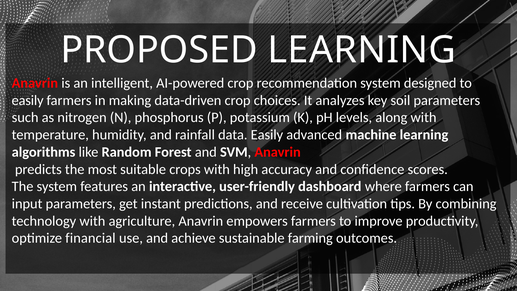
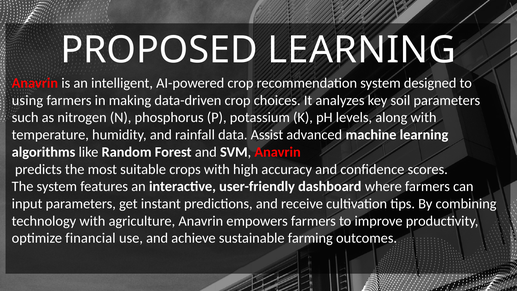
easily: easily -> using (27, 100)
data Easily: Easily -> Assist (267, 135)
